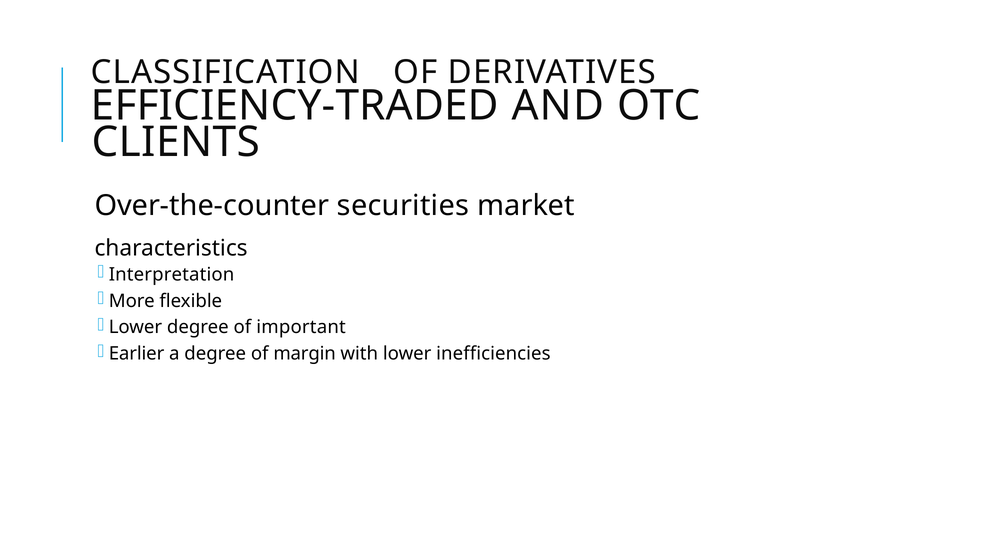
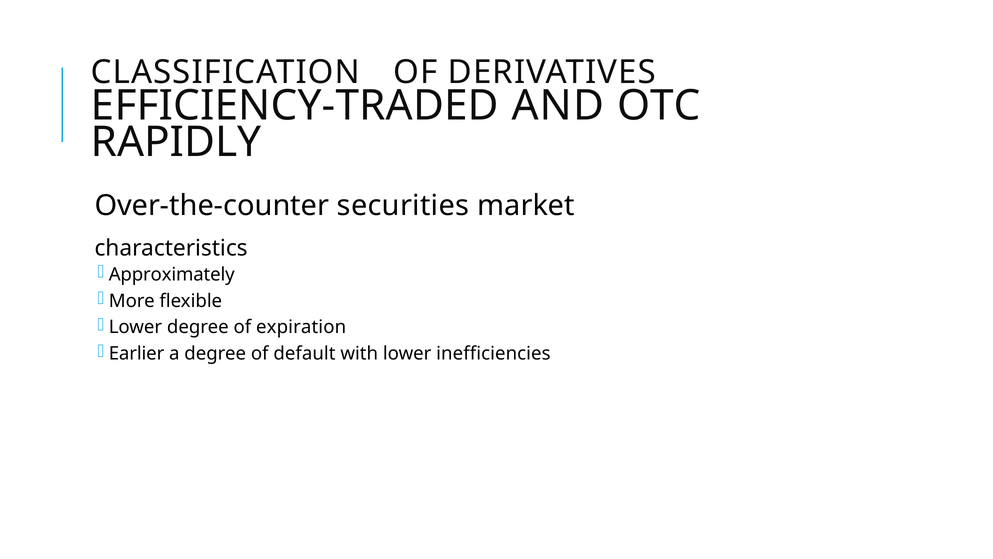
CLIENTS: CLIENTS -> RAPIDLY (176, 142)
Interpretation: Interpretation -> Approximately (172, 274)
important: important -> expiration (301, 327)
margin: margin -> default (304, 353)
